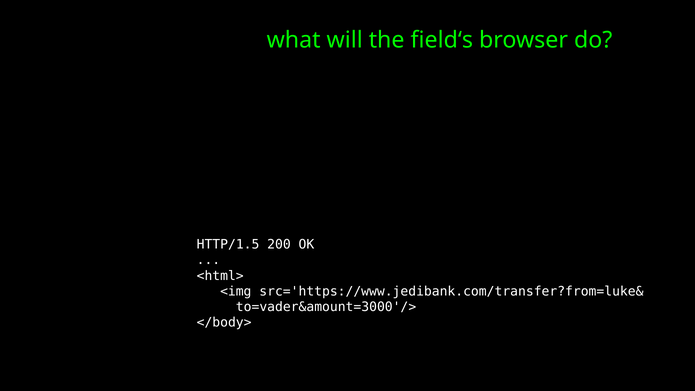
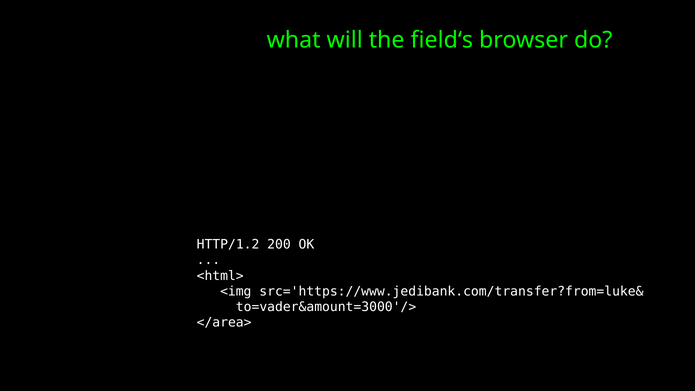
HTTP/1.5: HTTP/1.5 -> HTTP/1.2 (228, 244)
</body>: </body> -> </area> (224, 323)
